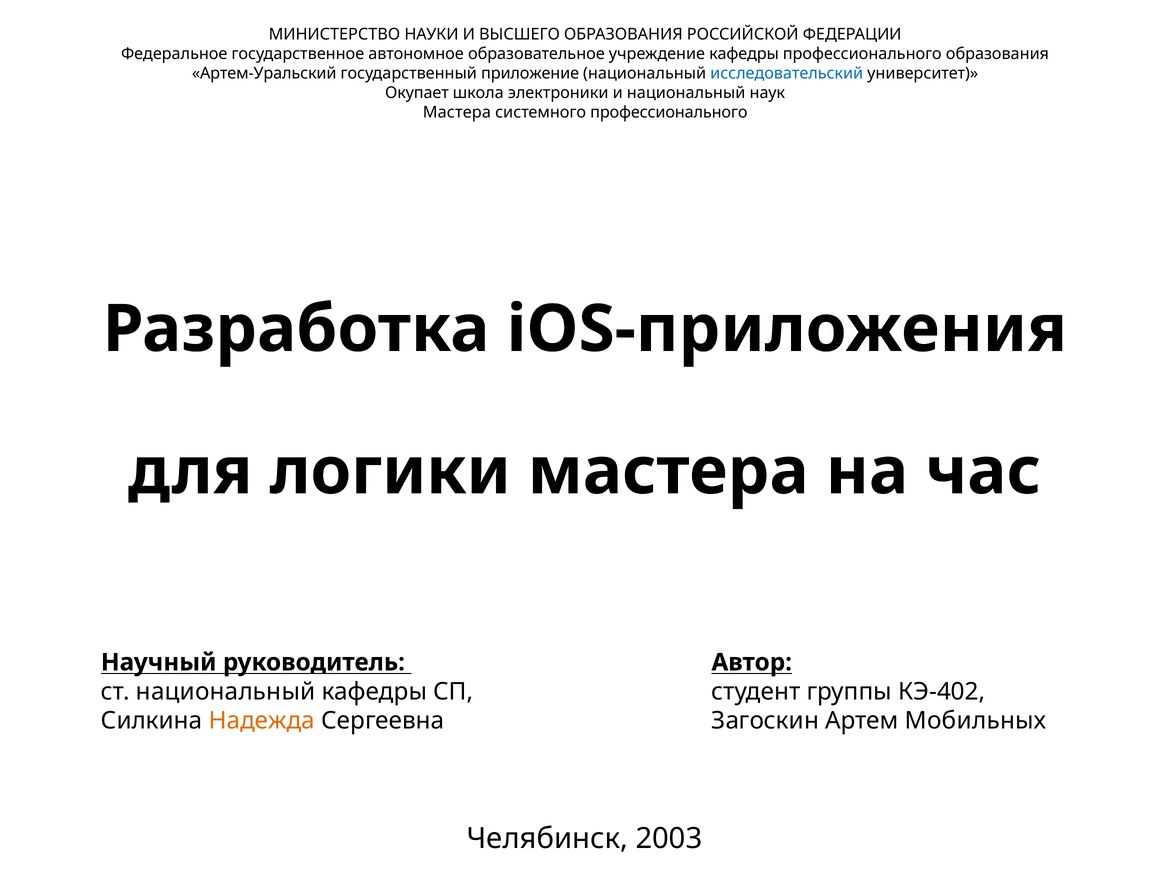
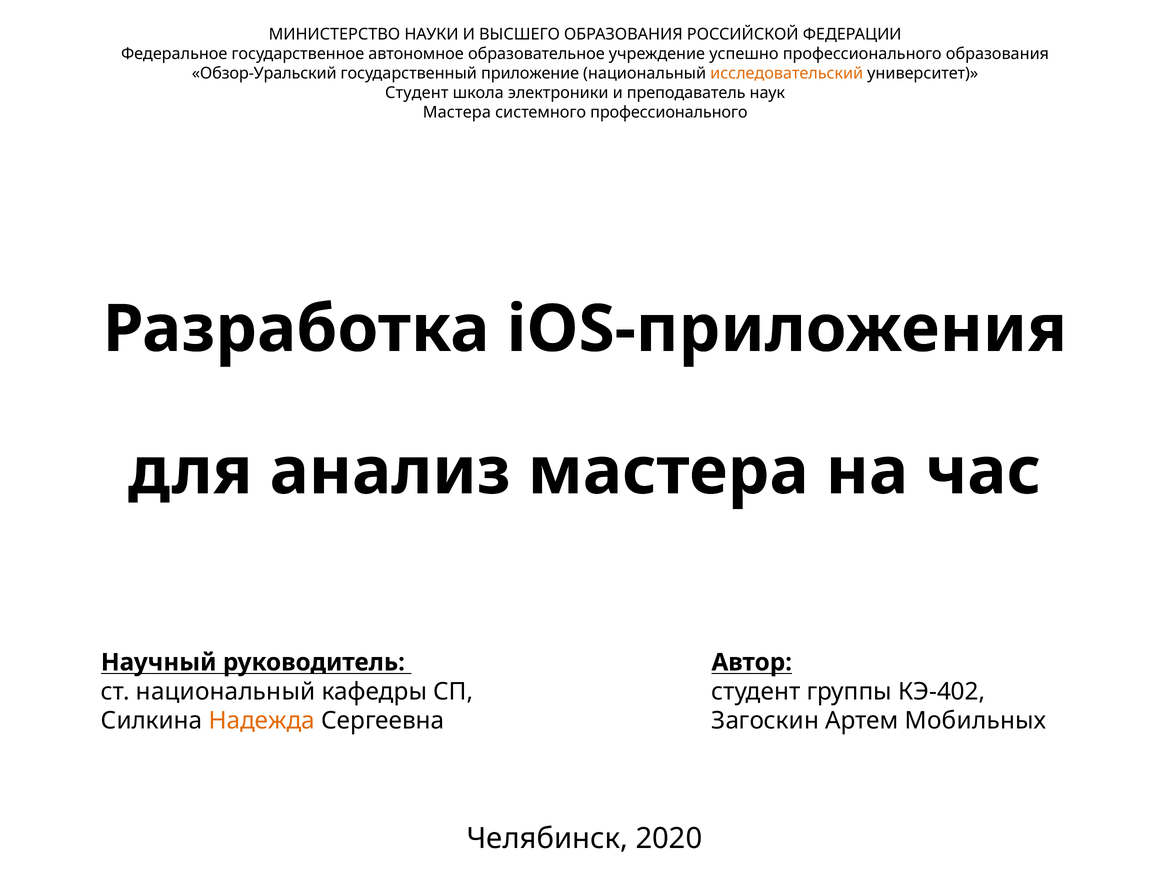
учреждение кафедры: кафедры -> успешно (744, 54)
Артем-Уральский: Артем-Уральский -> Обзор-Уральский (264, 73)
исследовательский colour: blue -> orange (787, 73)
Окупает: Окупает -> Студент (417, 93)
и национальный: национальный -> преподаватель (686, 93)
логики: логики -> анализ (390, 471)
2003: 2003 -> 2020 (669, 838)
